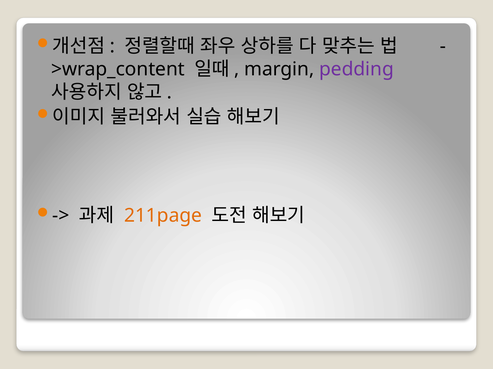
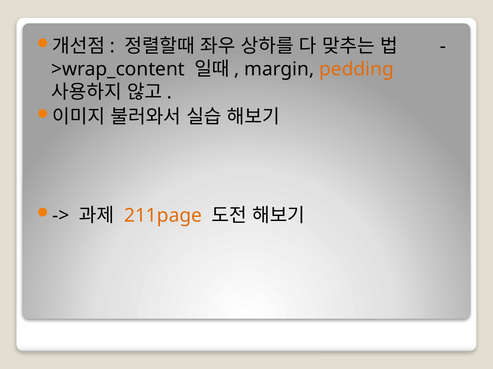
pedding colour: purple -> orange (357, 69)
